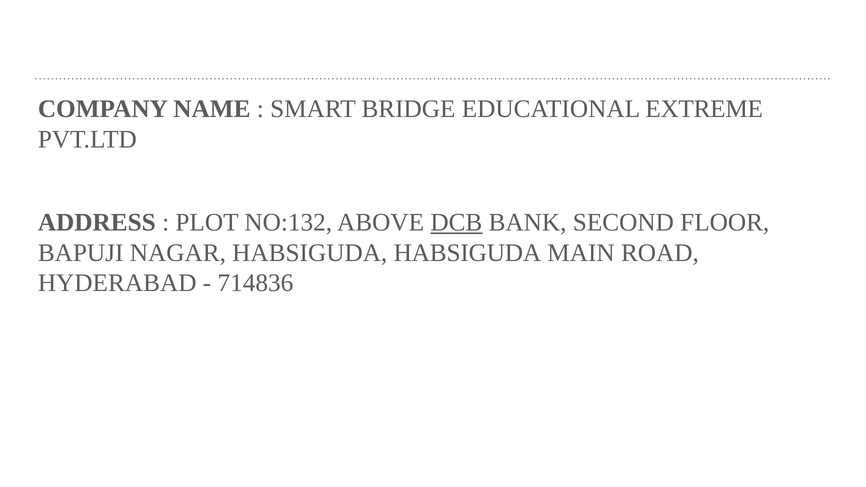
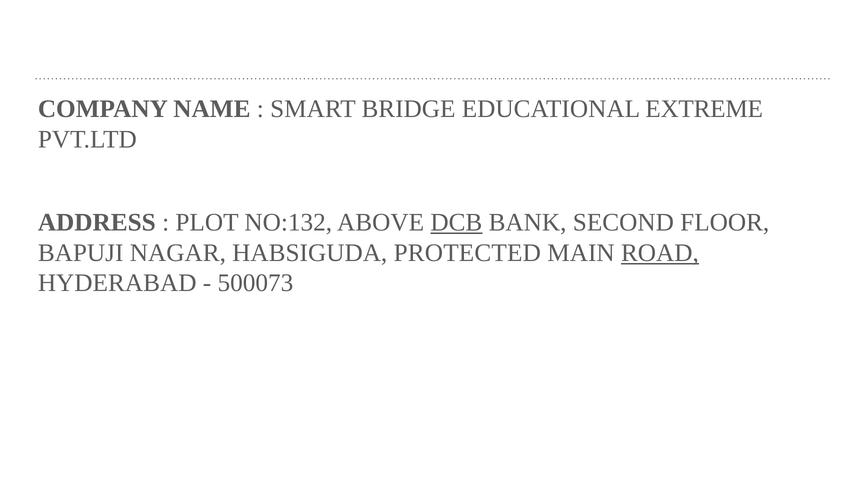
HABSIGUDA HABSIGUDA: HABSIGUDA -> PROTECTED (467, 253)
ROAD underline: none -> present (660, 253)
714836: 714836 -> 500073 (255, 283)
